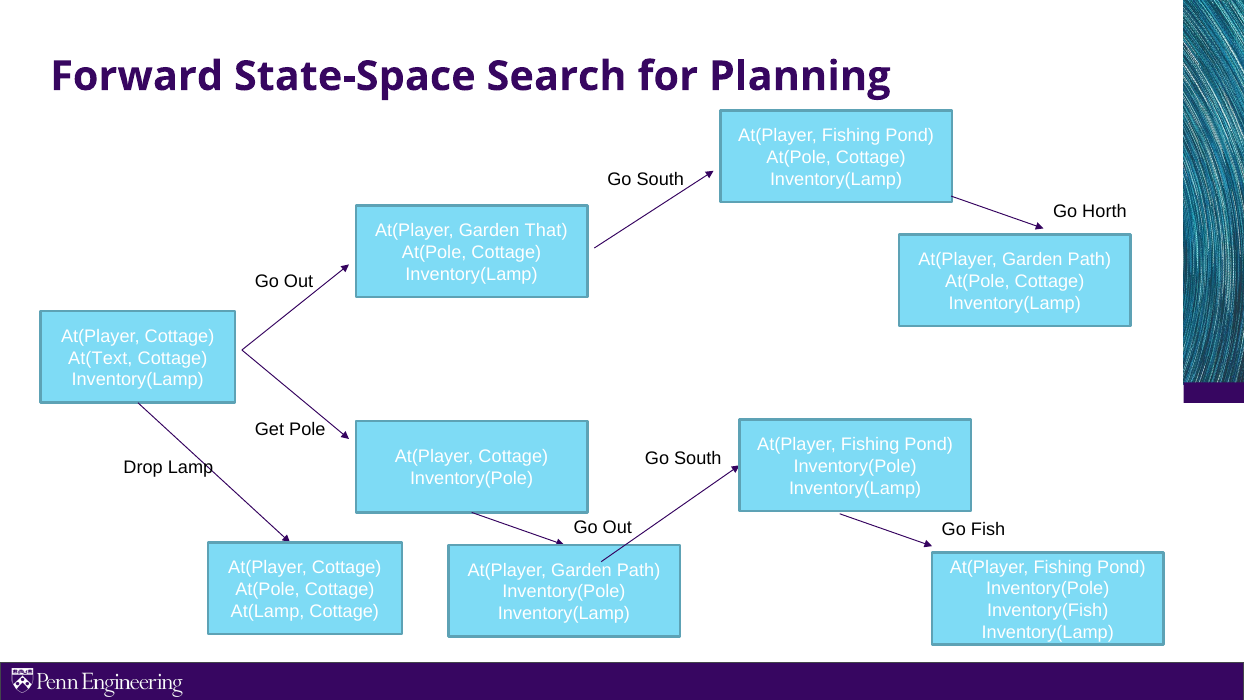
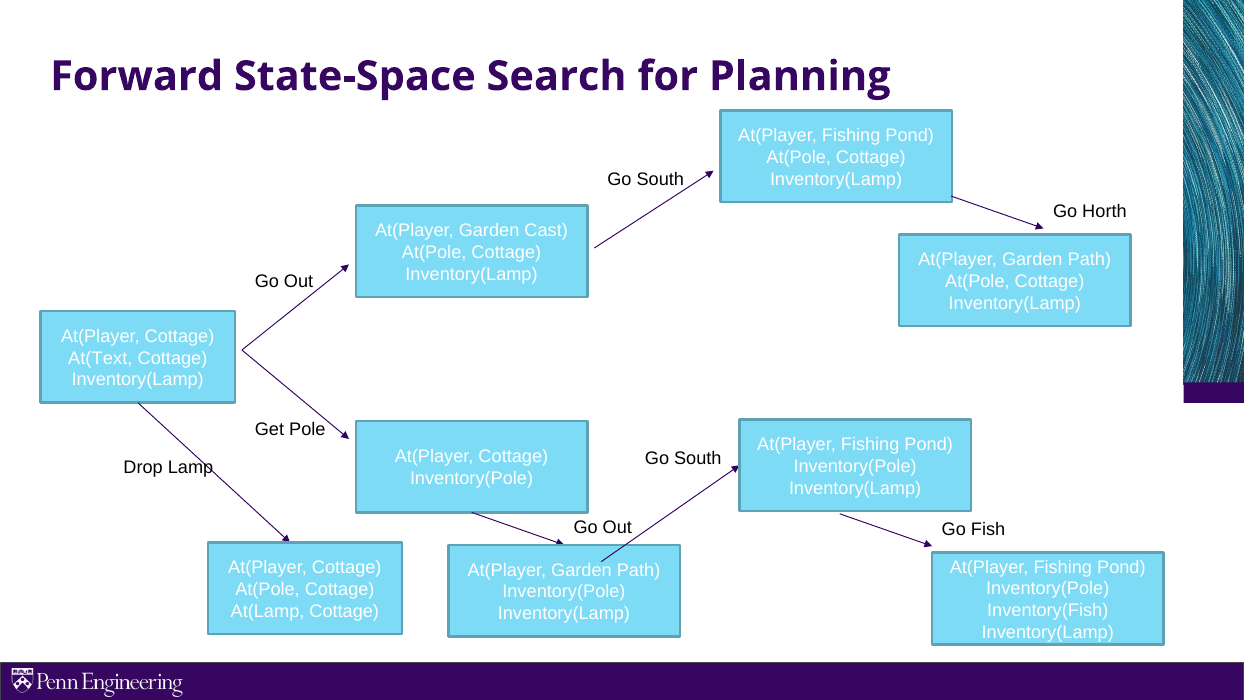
That: That -> Cast (546, 230)
